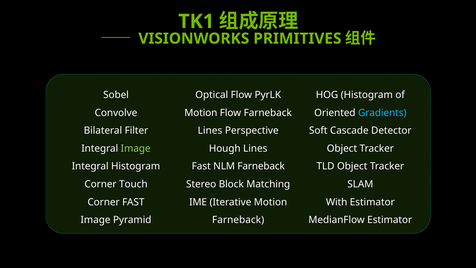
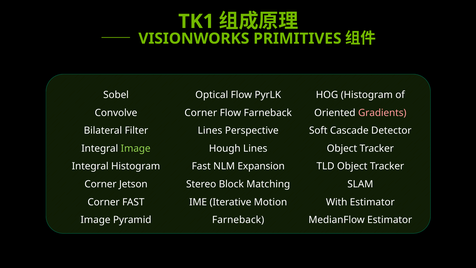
Motion: Motion -> Corner (201, 113)
Gradients colour: light blue -> pink (382, 113)
NLM Farneback: Farneback -> Expansion (261, 166)
Touch: Touch -> Jetson (133, 184)
